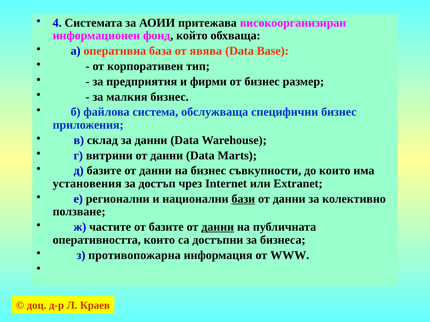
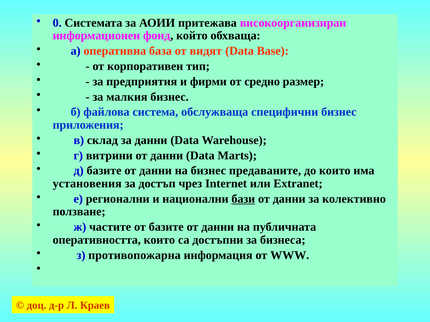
4: 4 -> 0 (57, 23)
явява: явява -> видят (206, 51)
от бизнес: бизнес -> средно (262, 82)
съвкупности: съвкупности -> предаваните (265, 171)
данни underline: present -> none (218, 227)
